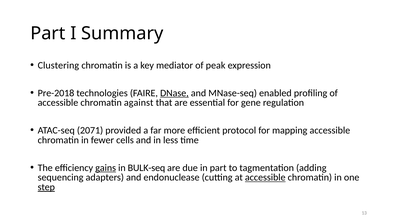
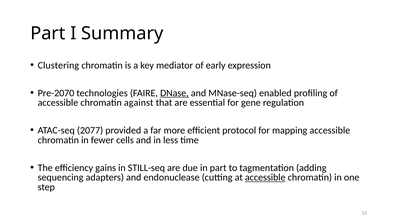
peak: peak -> early (216, 65)
Pre-2018: Pre-2018 -> Pre-2070 (56, 93)
2071: 2071 -> 2077 (90, 131)
gains underline: present -> none (106, 168)
BULK-seq: BULK-seq -> STILL-seq (146, 168)
step underline: present -> none (46, 187)
